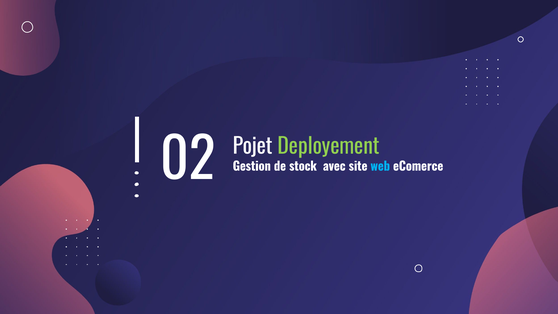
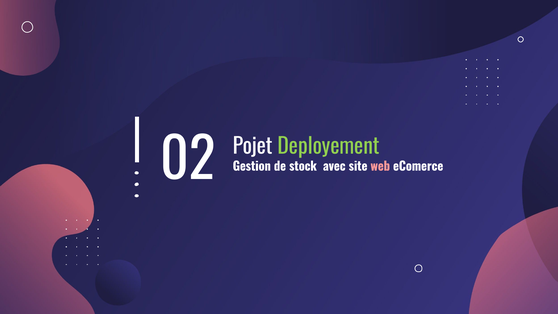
web colour: light blue -> pink (380, 166)
